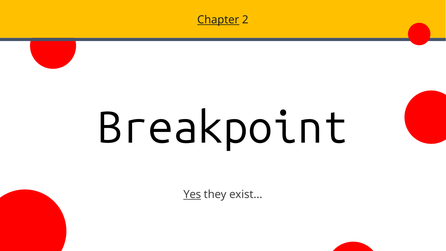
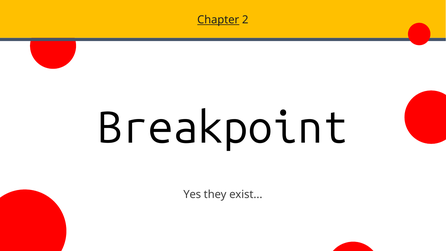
Yes underline: present -> none (192, 194)
